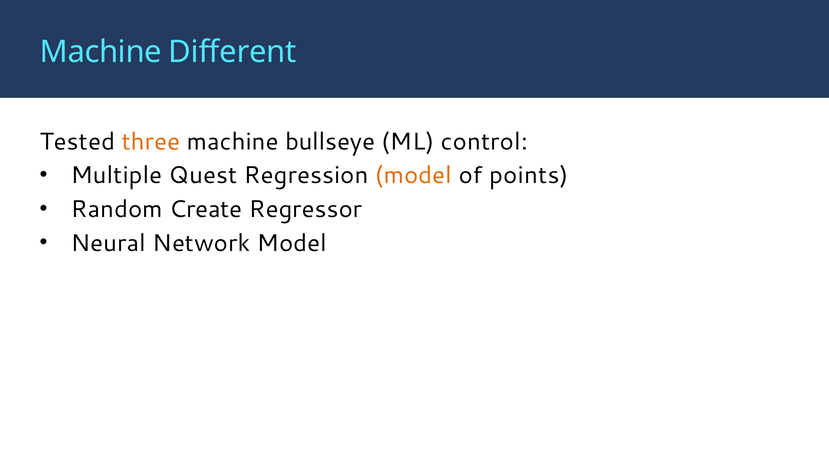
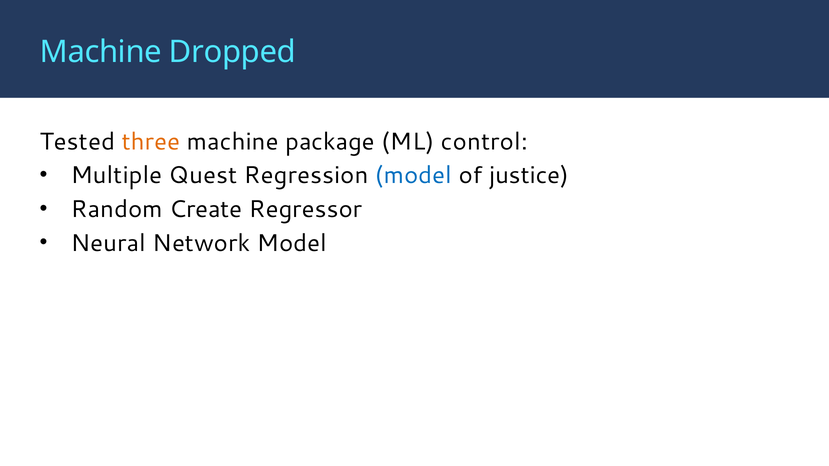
Different: Different -> Dropped (232, 52)
bullseye: bullseye -> package (330, 142)
model colour: orange -> blue (413, 176)
points: points -> justice (529, 176)
